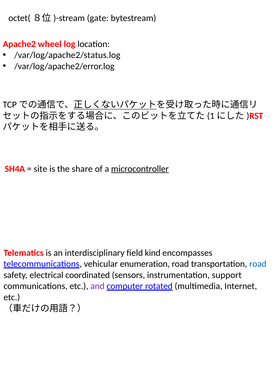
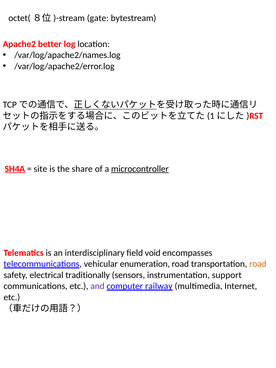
wheel: wheel -> better (50, 44)
/var/log/apache2/status.log: /var/log/apache2/status.log -> /var/log/apache2/names.log (67, 55)
SH4A underline: none -> present (15, 169)
kind: kind -> void (153, 253)
road colour: blue -> orange (258, 264)
coordinated: coordinated -> traditionally (88, 275)
rotated: rotated -> railway (159, 286)
